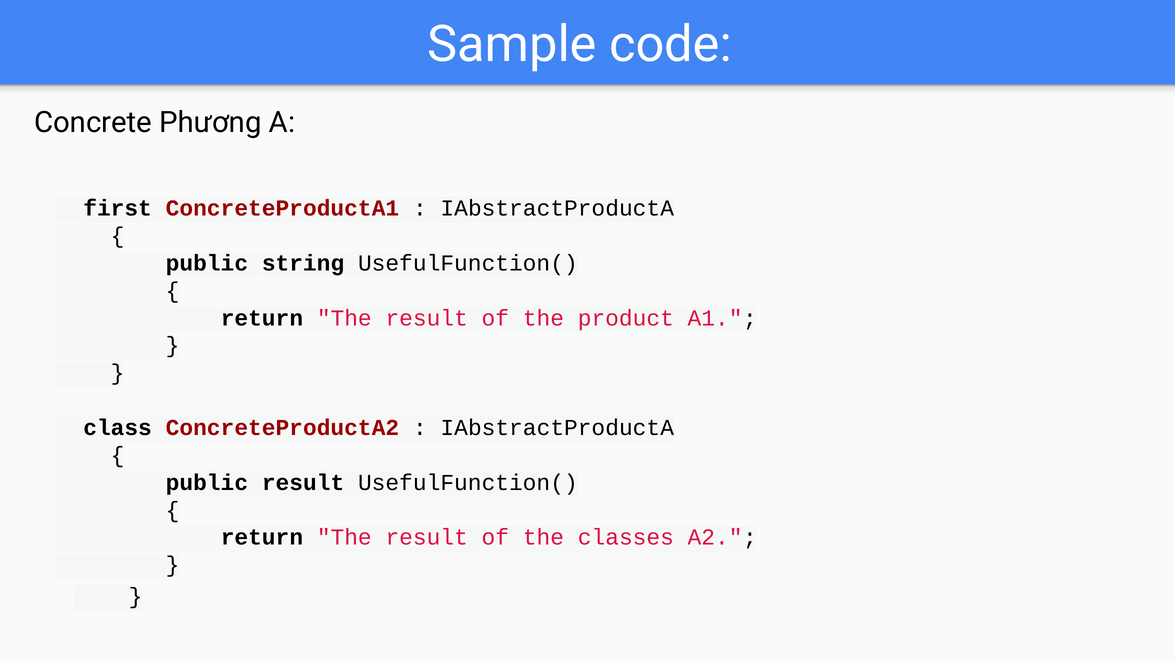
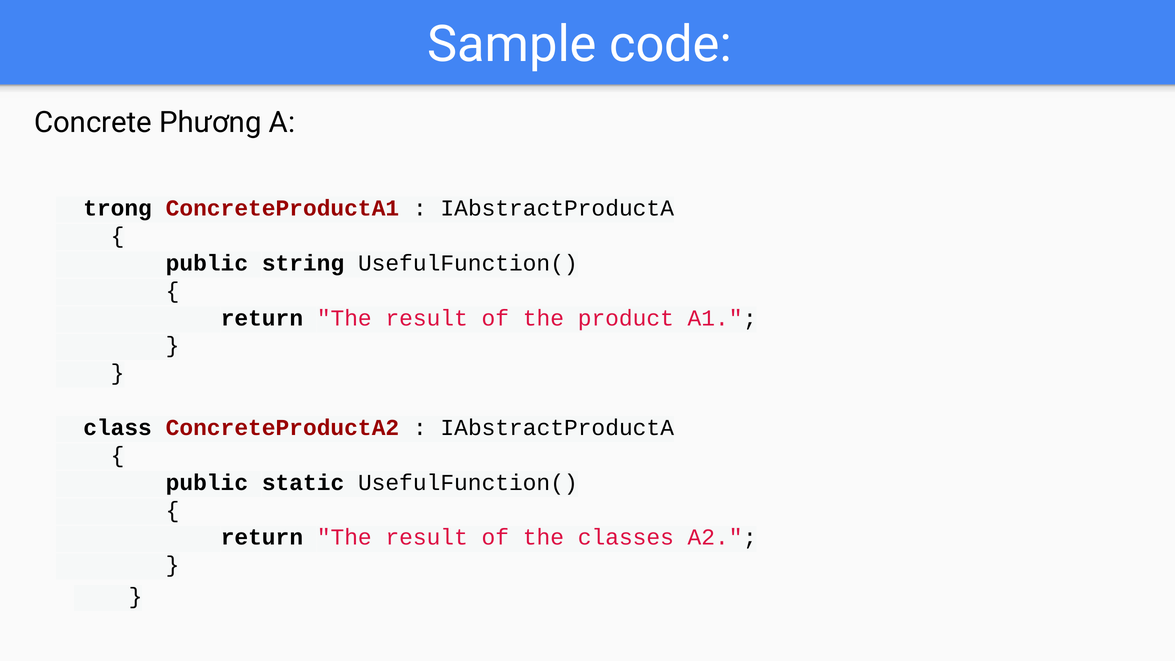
first: first -> trong (118, 208)
public result: result -> static (303, 483)
